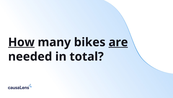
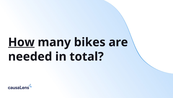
are underline: present -> none (118, 42)
